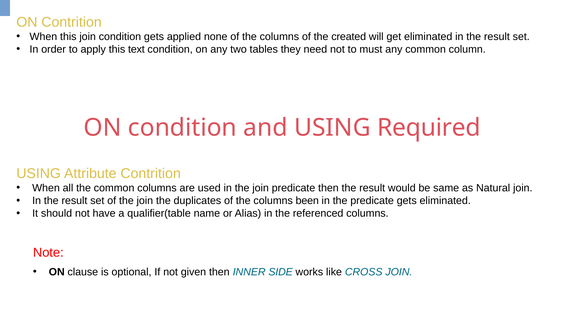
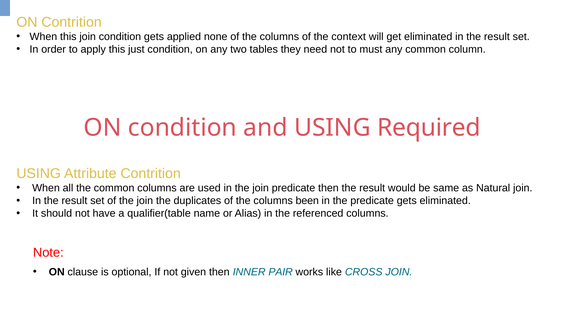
created: created -> context (349, 37)
text: text -> just (136, 49)
SIDE: SIDE -> PAIR (281, 272)
